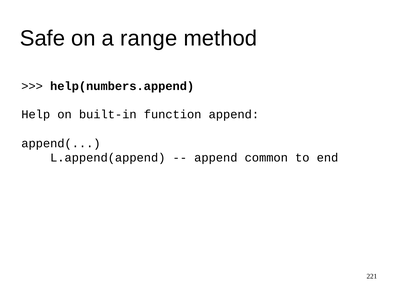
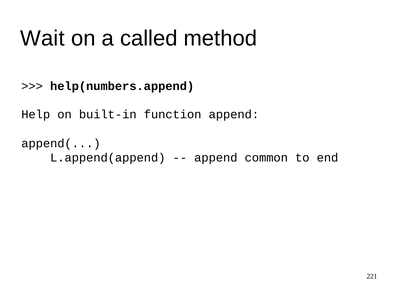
Safe: Safe -> Wait (42, 38)
range: range -> called (149, 38)
